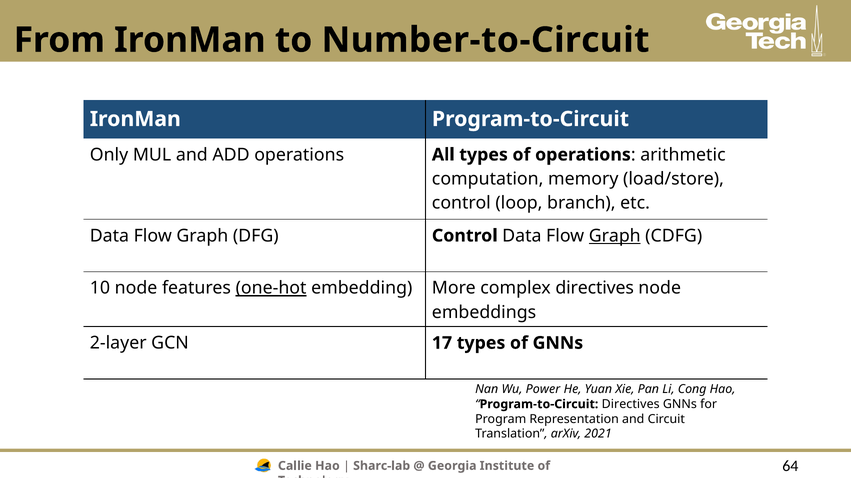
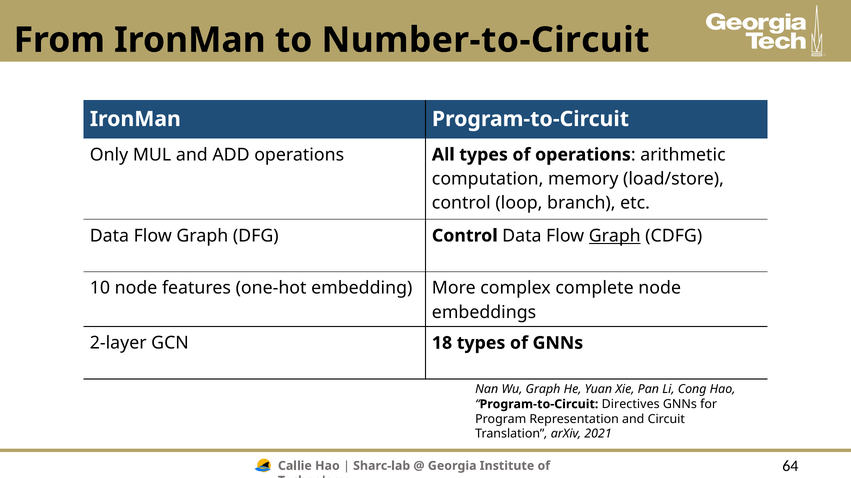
one-hot underline: present -> none (271, 289)
complex directives: directives -> complete (595, 289)
17: 17 -> 18 (442, 343)
Wu Power: Power -> Graph (543, 390)
